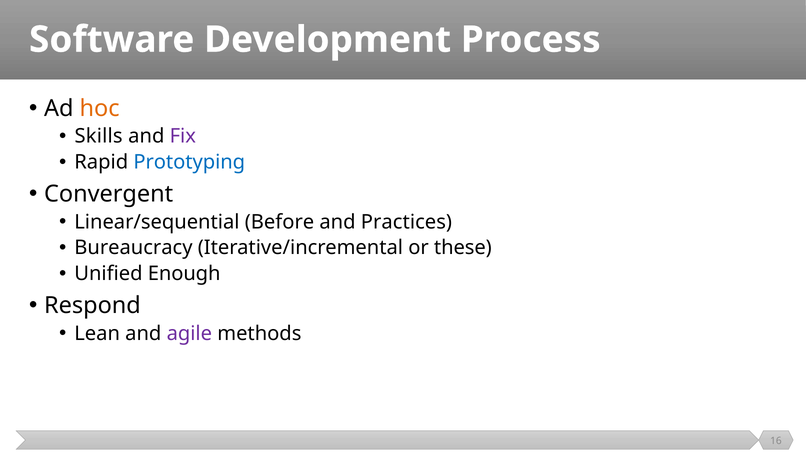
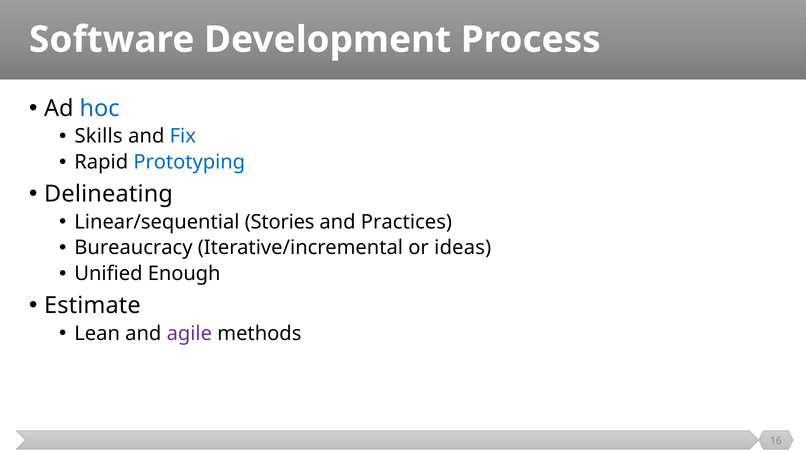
hoc colour: orange -> blue (100, 109)
Fix colour: purple -> blue (183, 136)
Convergent: Convergent -> Delineating (109, 194)
Before: Before -> Stories (280, 222)
these: these -> ideas (463, 248)
Respond: Respond -> Estimate (92, 306)
